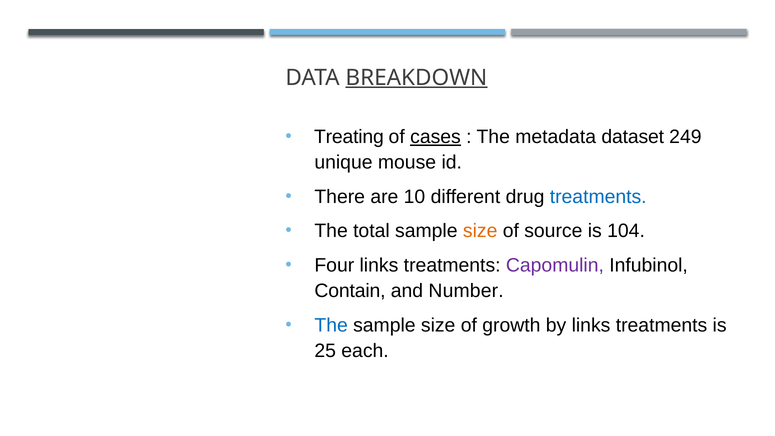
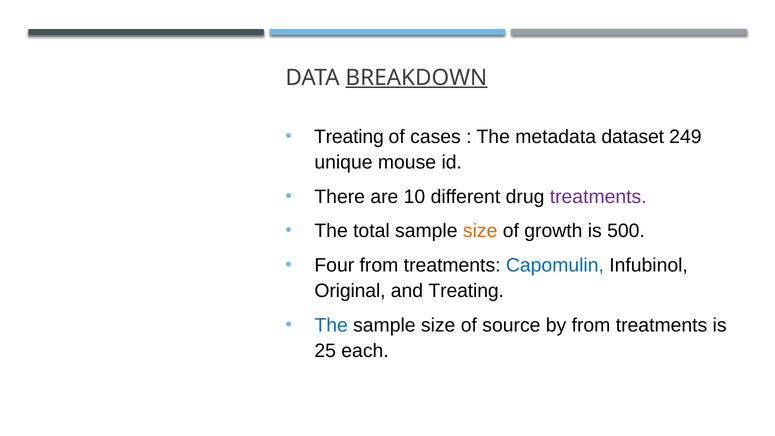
cases underline: present -> none (435, 137)
treatments colour: blue -> purple (598, 197)
source: source -> growth (553, 231)
104: 104 -> 500 (626, 231)
Four links: links -> from (379, 265)
Capomulin colour: purple -> blue (555, 265)
Contain: Contain -> Original (350, 291)
and Number: Number -> Treating (466, 291)
growth: growth -> source (511, 325)
by links: links -> from (591, 325)
